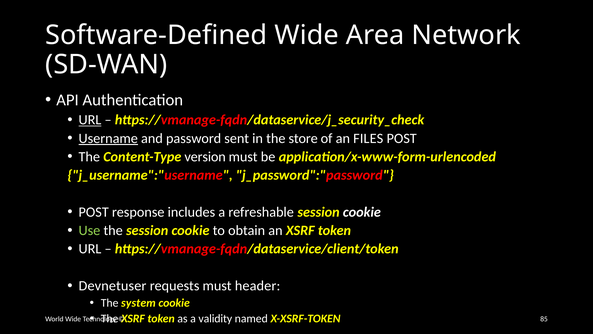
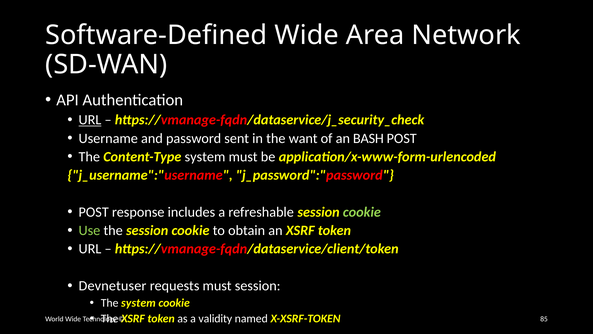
Username underline: present -> none (108, 138)
store: store -> want (303, 138)
FILES: FILES -> BASH (368, 138)
Content-Type version: version -> system (205, 157)
cookie colour: white -> light green (362, 212)
must header: header -> session (258, 285)
